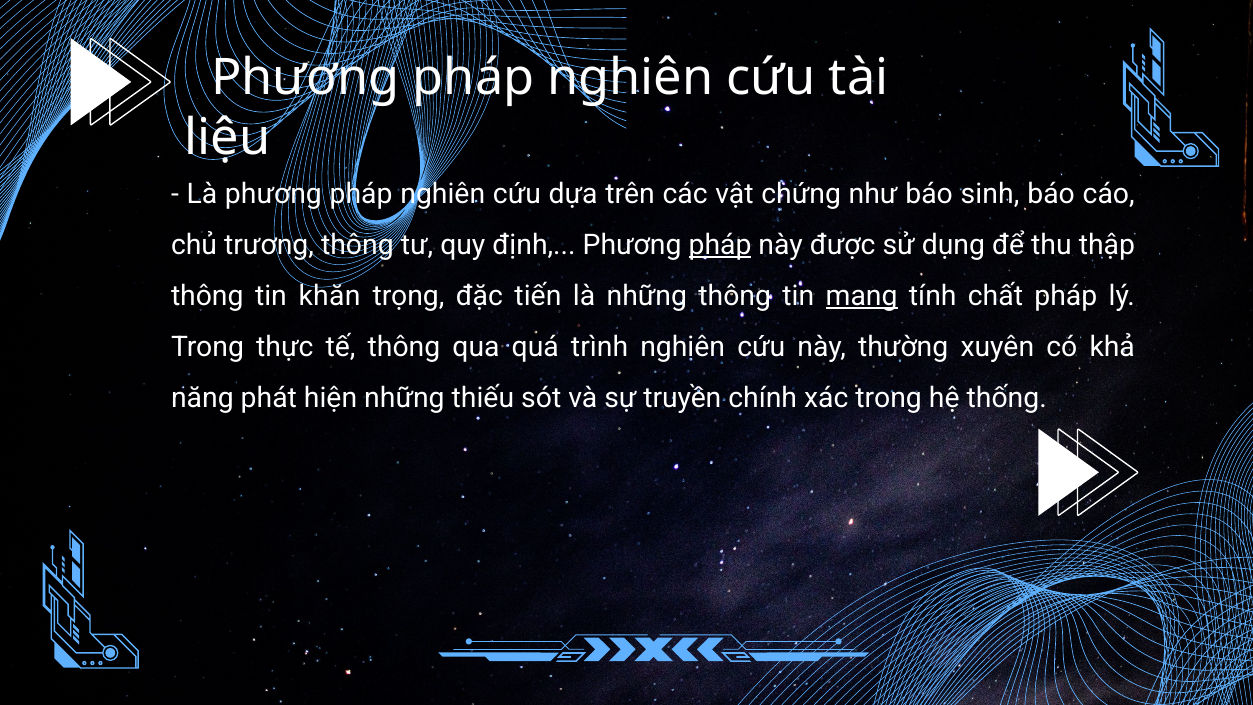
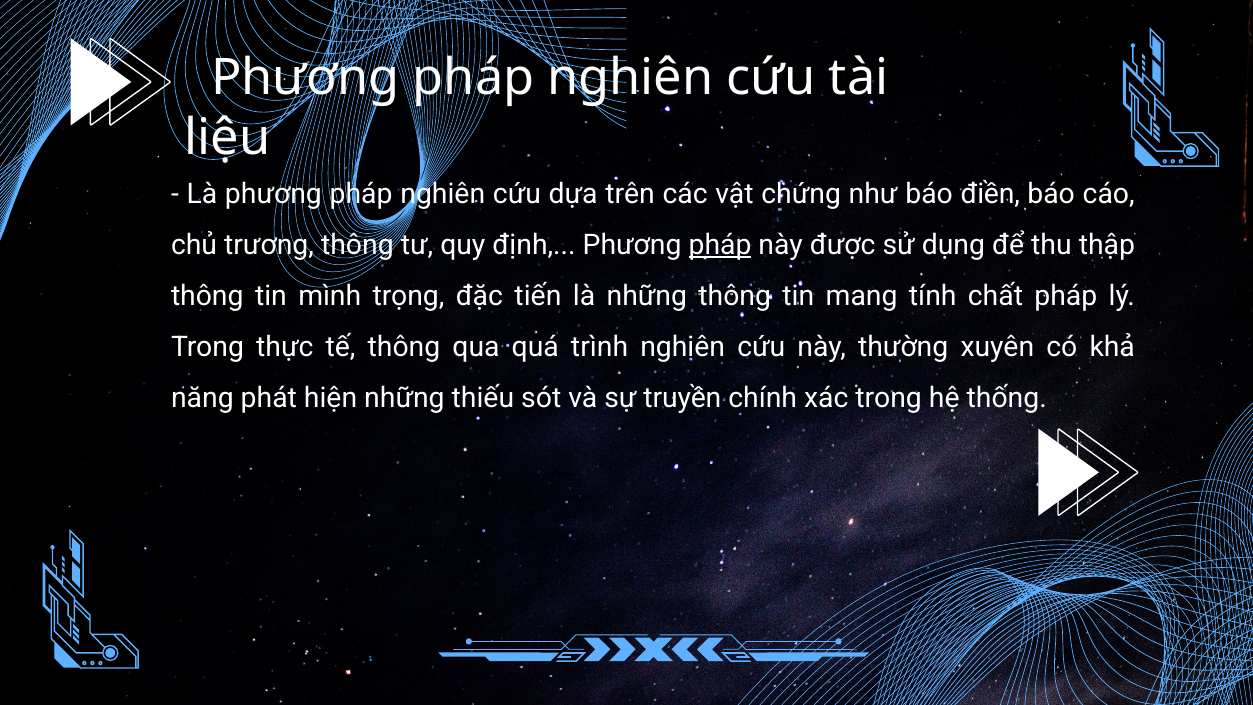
sinh: sinh -> điền (990, 194)
khăn: khăn -> mình (330, 296)
mang underline: present -> none (862, 296)
